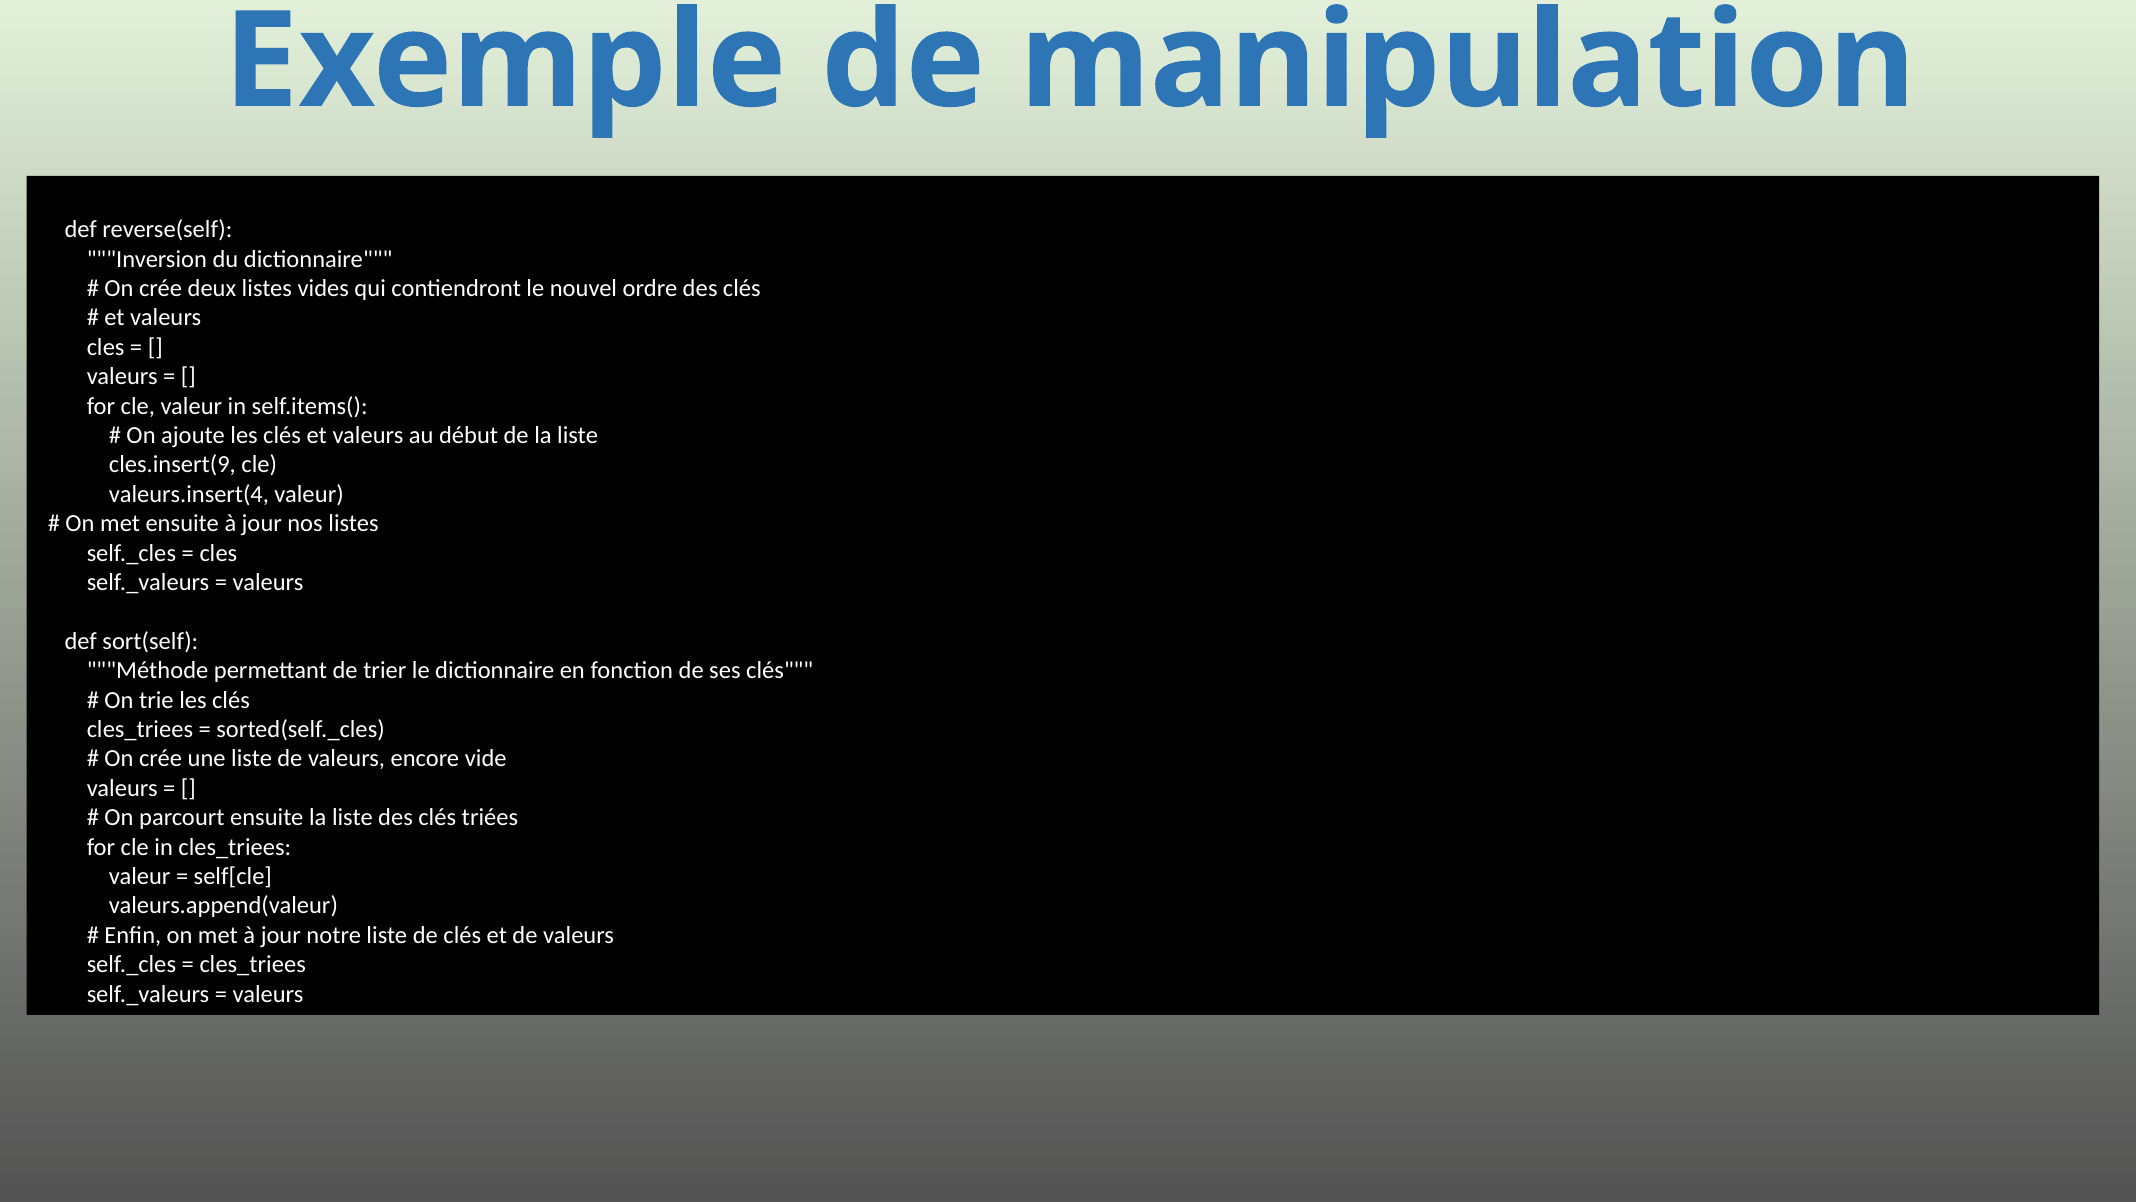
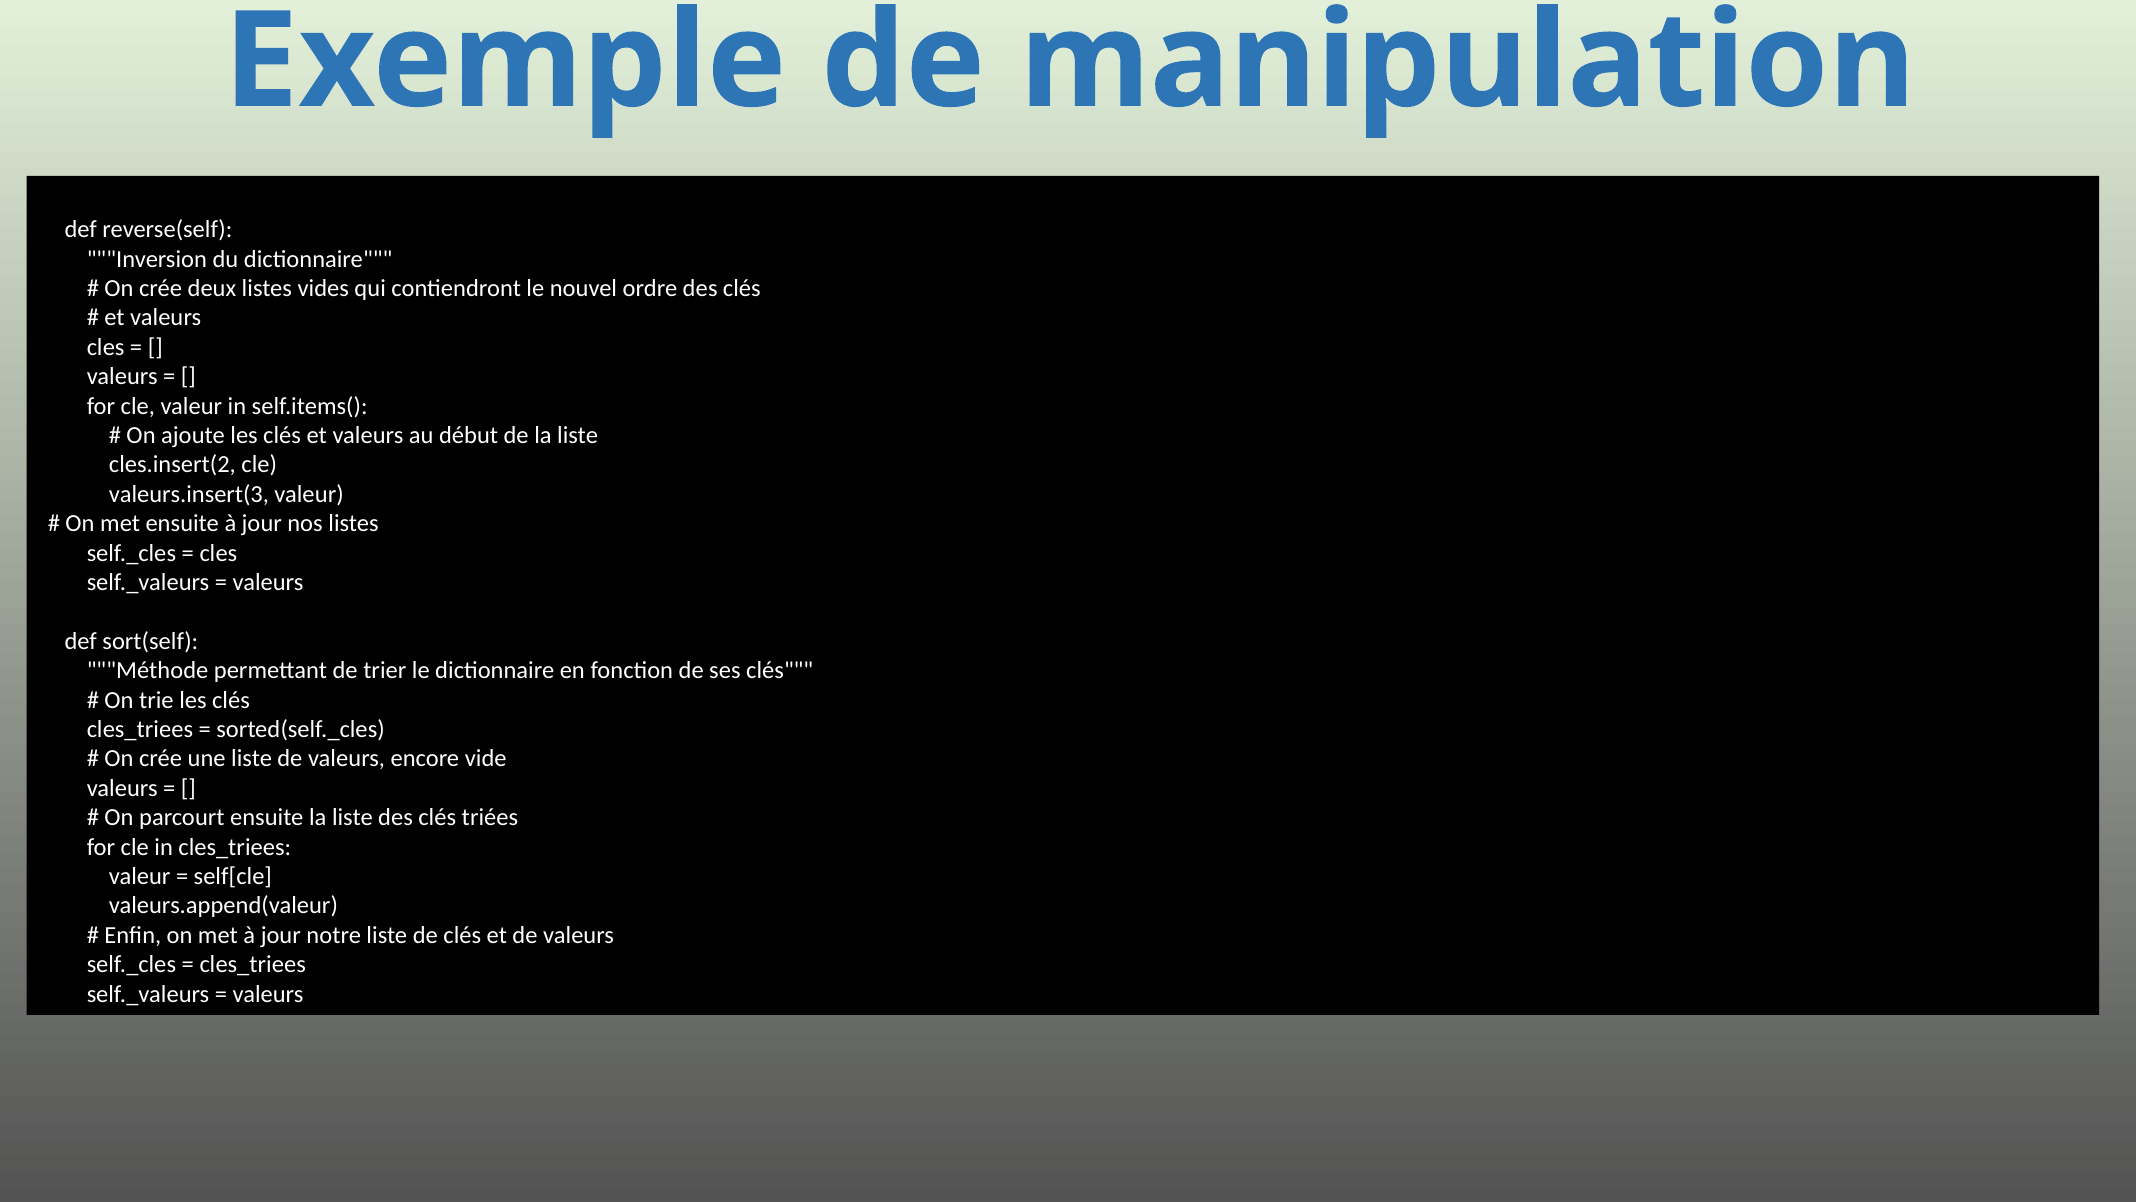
cles.insert(9: cles.insert(9 -> cles.insert(2 (172, 465)
valeurs.insert(4: valeurs.insert(4 -> valeurs.insert(3 (189, 494)
